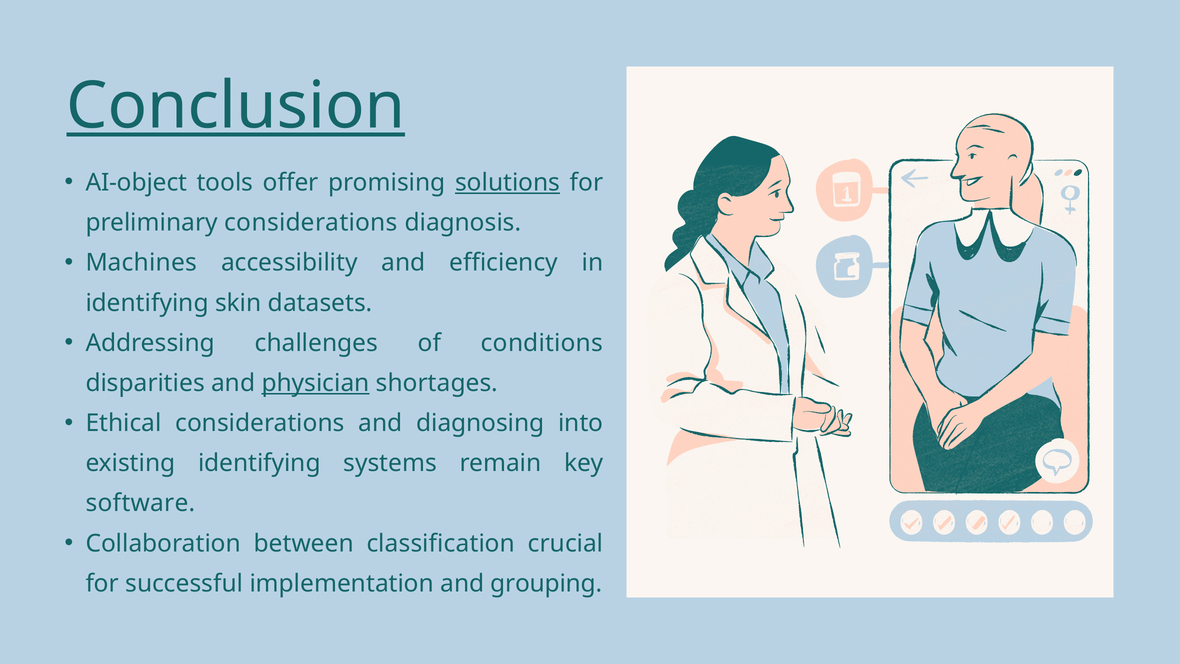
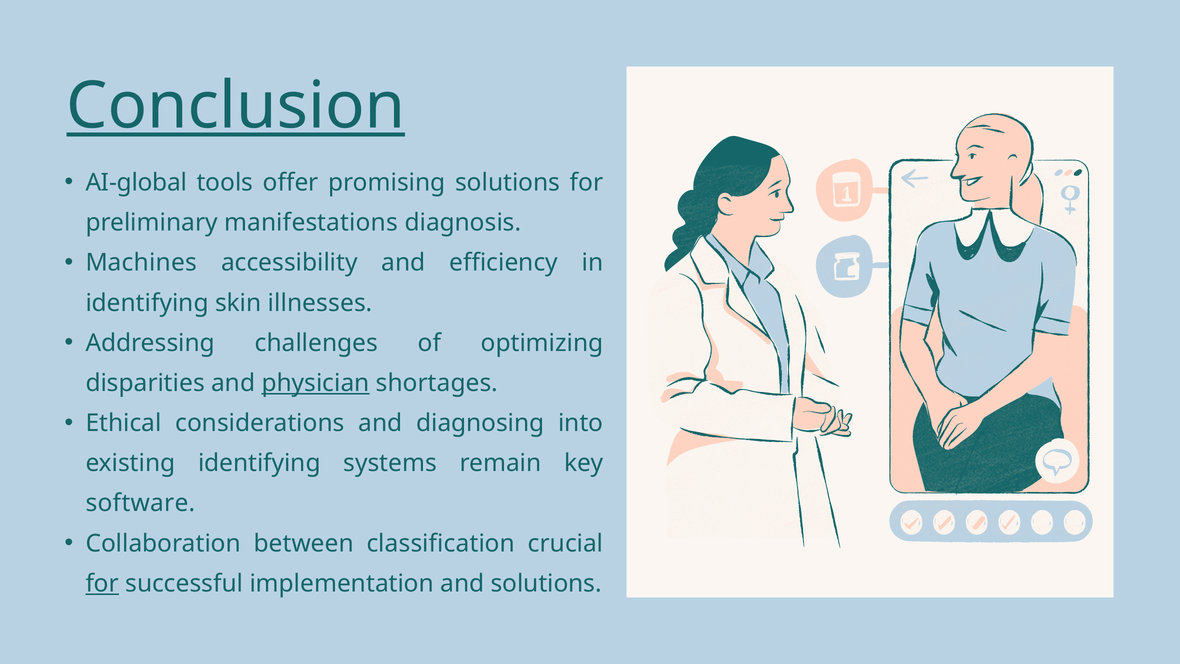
AI-object: AI-object -> AI-global (136, 183)
solutions underline: present -> none (508, 183)
preliminary considerations: considerations -> manifestations (311, 223)
datasets: datasets -> illnesses (320, 303)
conditions: conditions -> optimizing (542, 343)
for underline: none -> present (102, 583)
and grouping: grouping -> solutions (546, 583)
